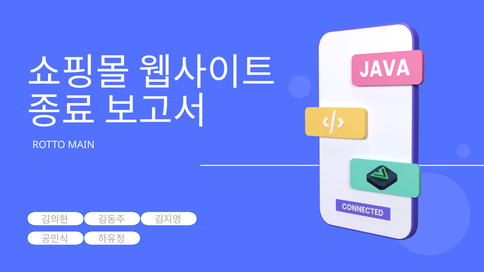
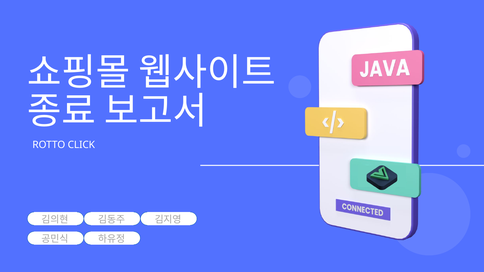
MAIN: MAIN -> CLICK (81, 145)
